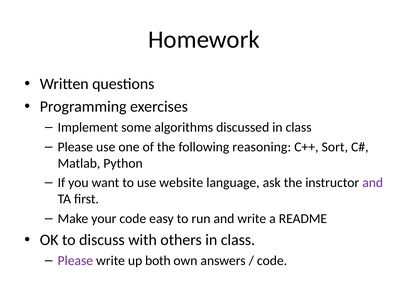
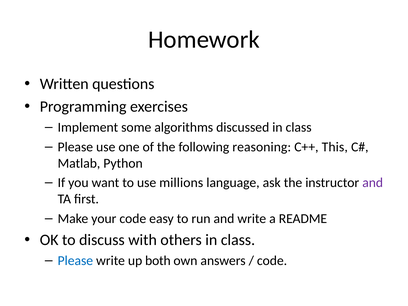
Sort: Sort -> This (335, 147)
website: website -> millions (181, 183)
Please colour: purple -> blue (75, 261)
